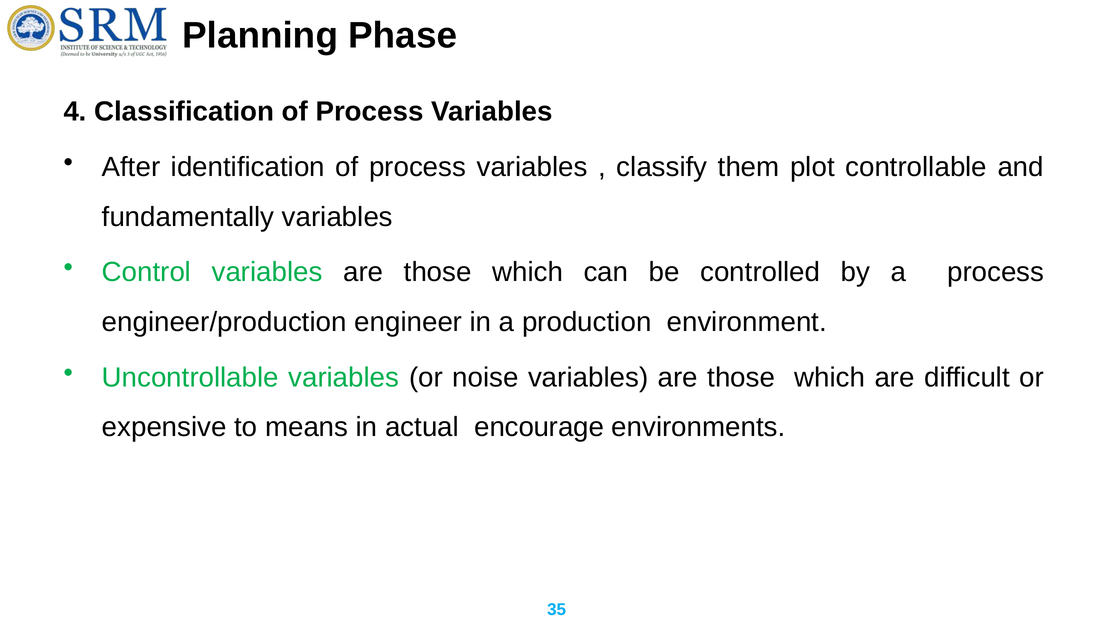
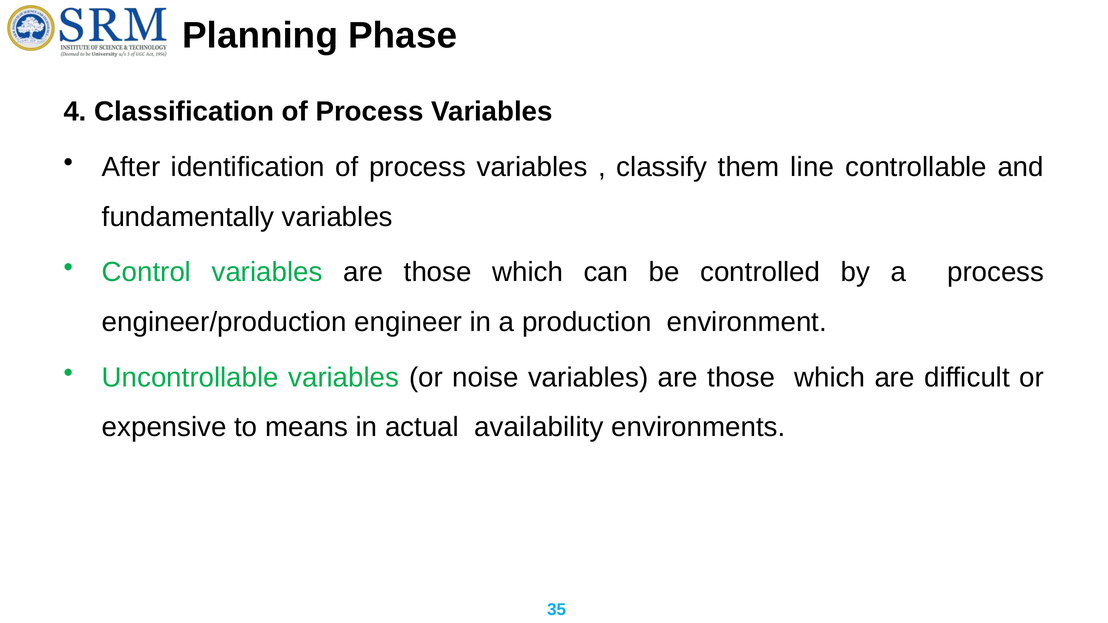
plot: plot -> line (812, 167)
encourage: encourage -> availability (539, 428)
